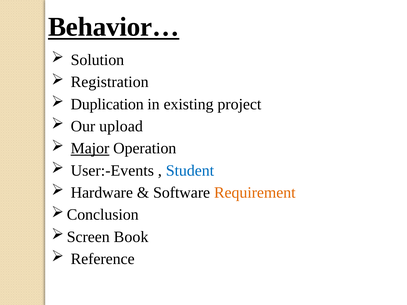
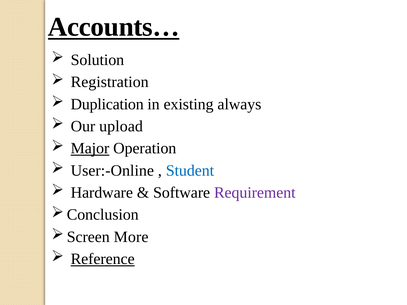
Behavior…: Behavior… -> Accounts… (114, 27)
project: project -> always (239, 104)
User:-Events: User:-Events -> User:-Online (112, 171)
Requirement colour: orange -> purple (255, 193)
Book: Book -> More (131, 237)
Reference underline: none -> present (103, 259)
